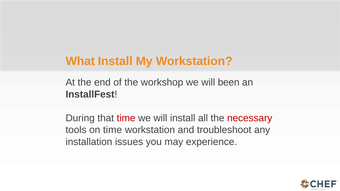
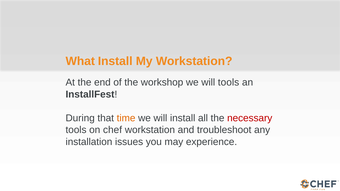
will been: been -> tools (229, 83)
time colour: red -> orange (126, 118)
on time: time -> chef (113, 130)
